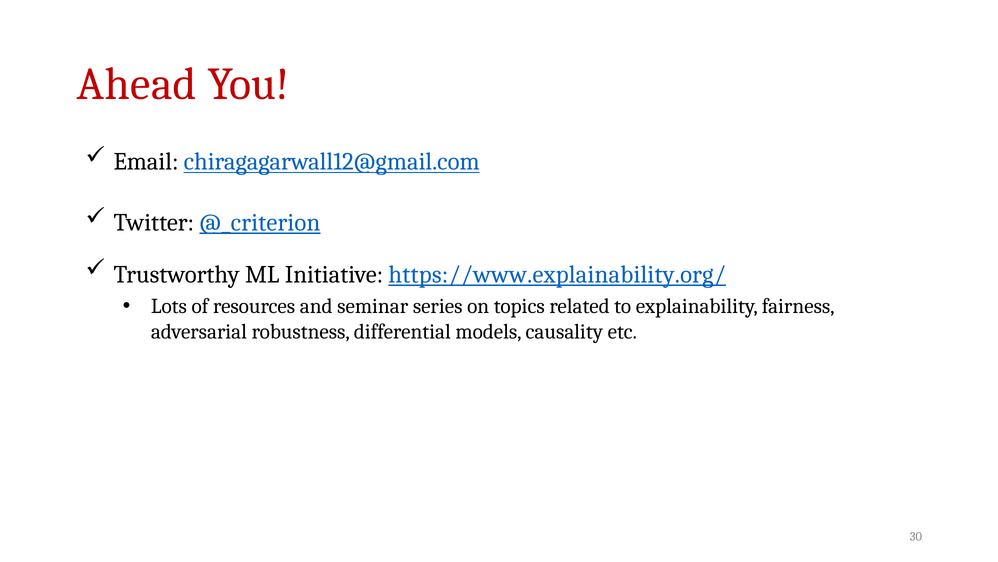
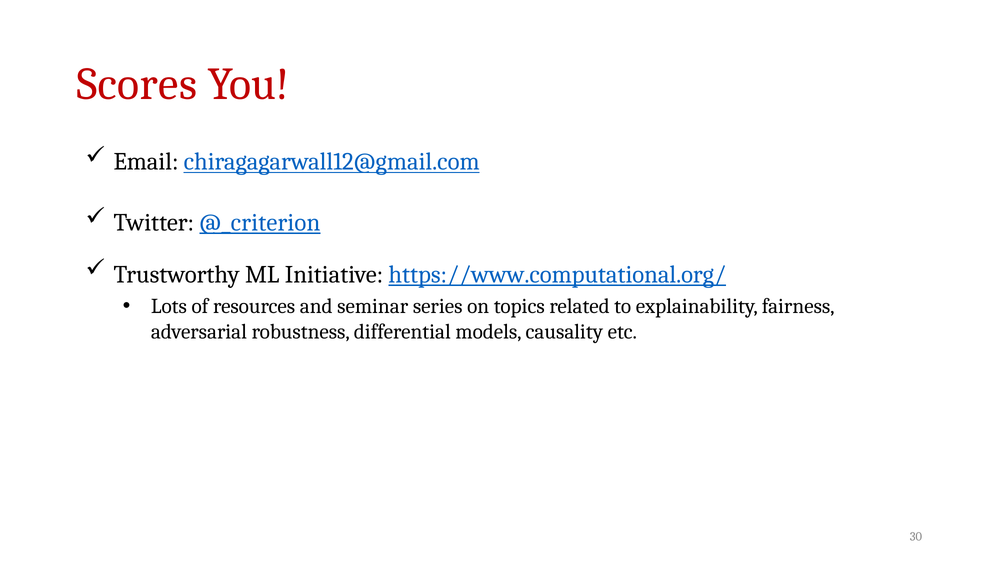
Ahead: Ahead -> Scores (137, 84)
https://www.explainability.org/: https://www.explainability.org/ -> https://www.computational.org/ (557, 274)
